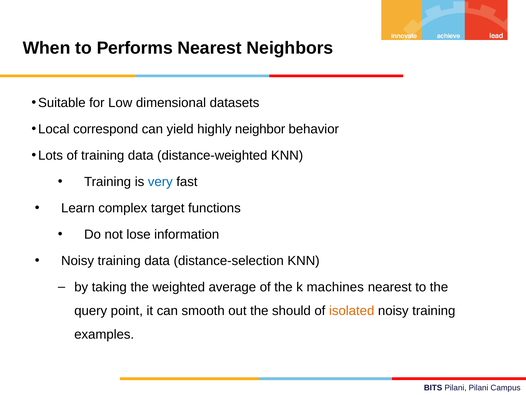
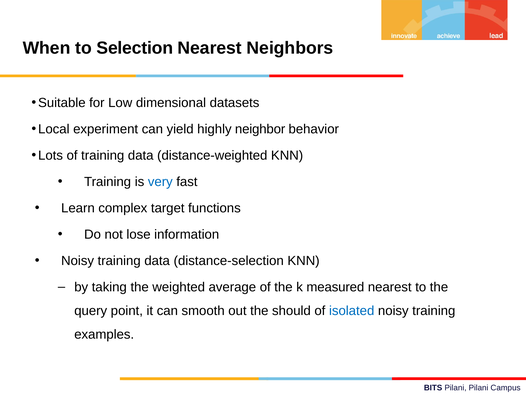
Performs: Performs -> Selection (135, 48)
correspond: correspond -> experiment (106, 129)
machines: machines -> measured (335, 287)
isolated colour: orange -> blue (352, 310)
